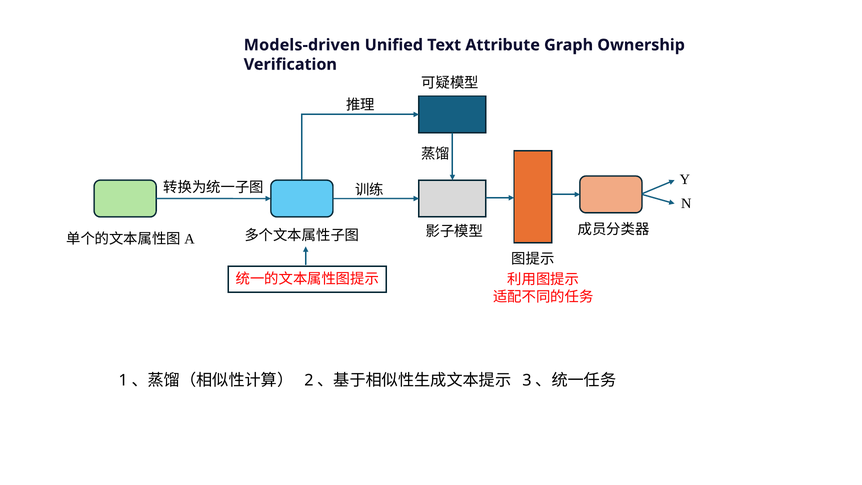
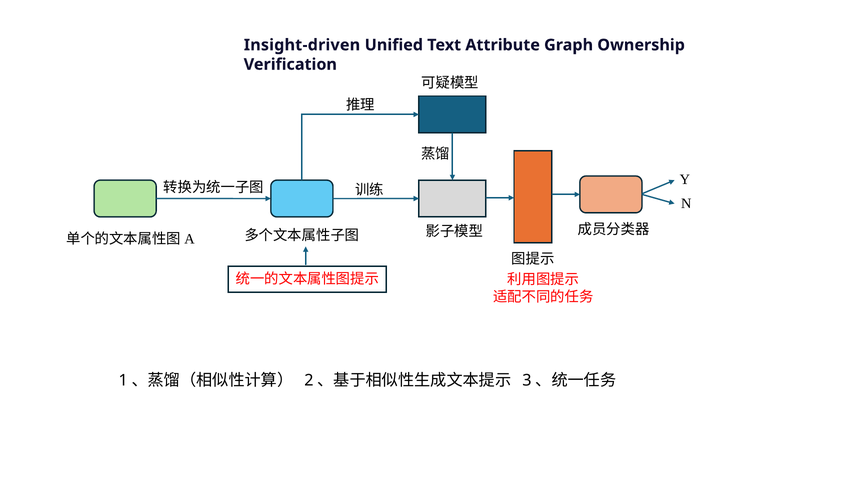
Models-driven: Models-driven -> Insight-driven (302, 45)
